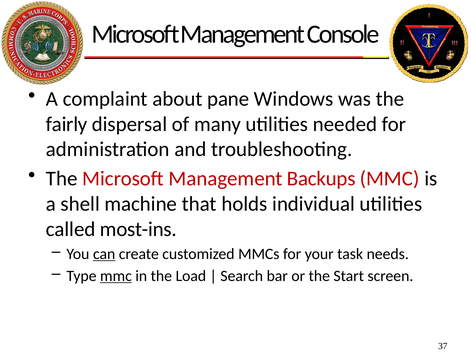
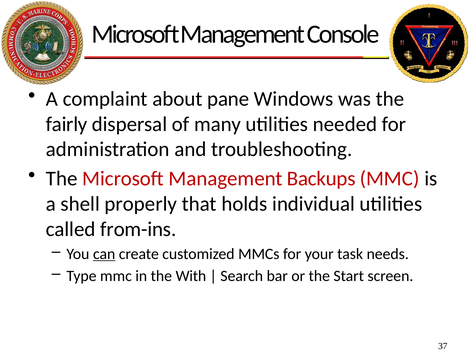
machine: machine -> properly (141, 203)
most-ins: most-ins -> from-ins (138, 229)
mmc underline: present -> none (116, 275)
Load: Load -> With (191, 275)
